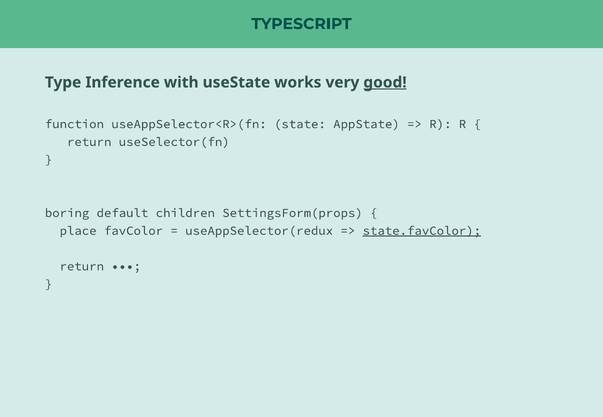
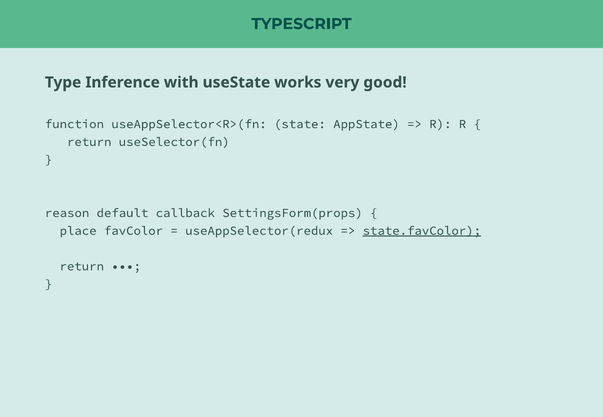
good underline: present -> none (385, 82)
boring: boring -> reason (67, 213)
children: children -> callback (185, 213)
